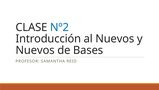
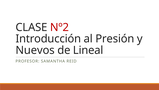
Nº2 colour: blue -> red (59, 27)
al Nuevos: Nuevos -> Presión (115, 39)
Bases: Bases -> Lineal (88, 50)
